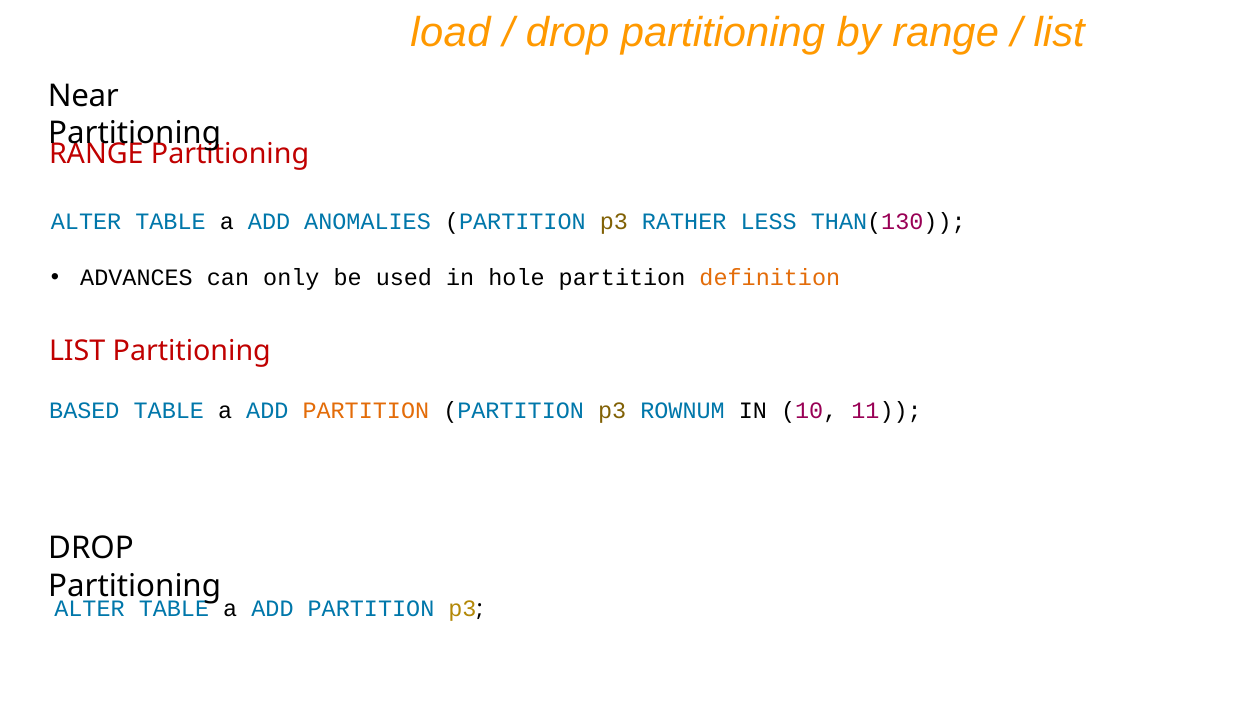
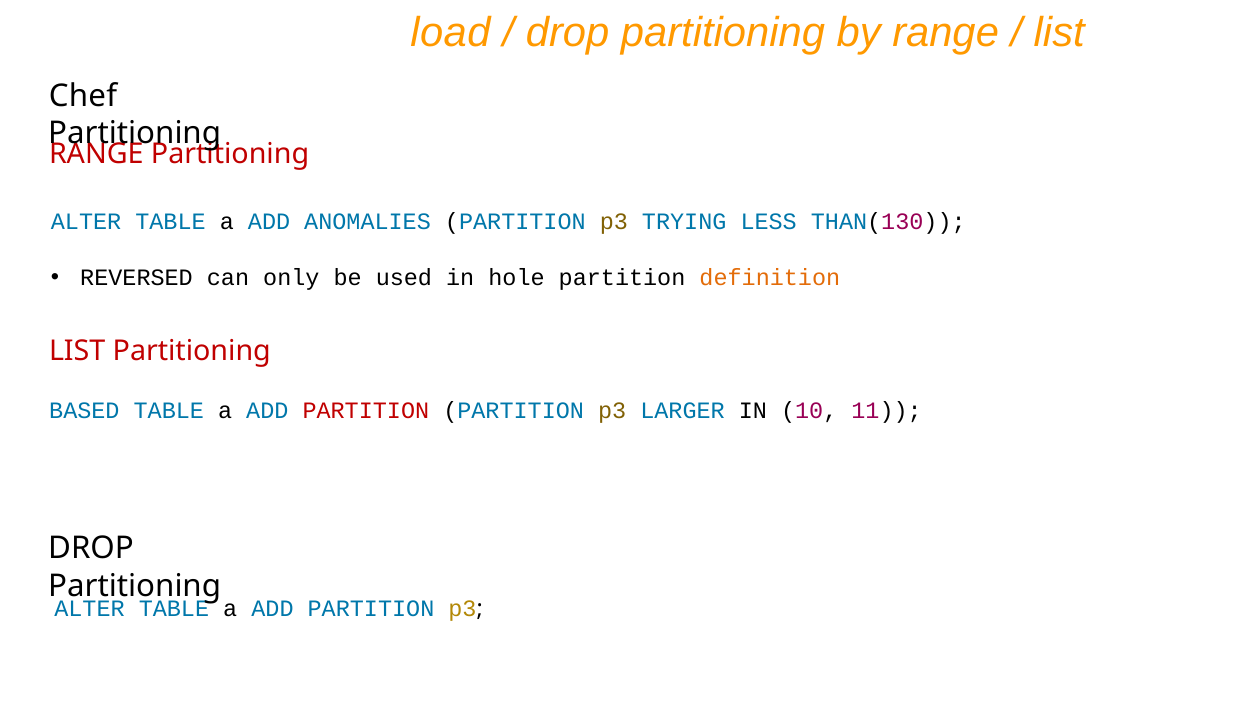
Near: Near -> Chef (83, 96)
RATHER: RATHER -> TRYING (684, 221)
ADVANCES: ADVANCES -> REVERSED (137, 278)
PARTITION colour: orange -> red (366, 411)
ROWNUM: ROWNUM -> LARGER (683, 411)
